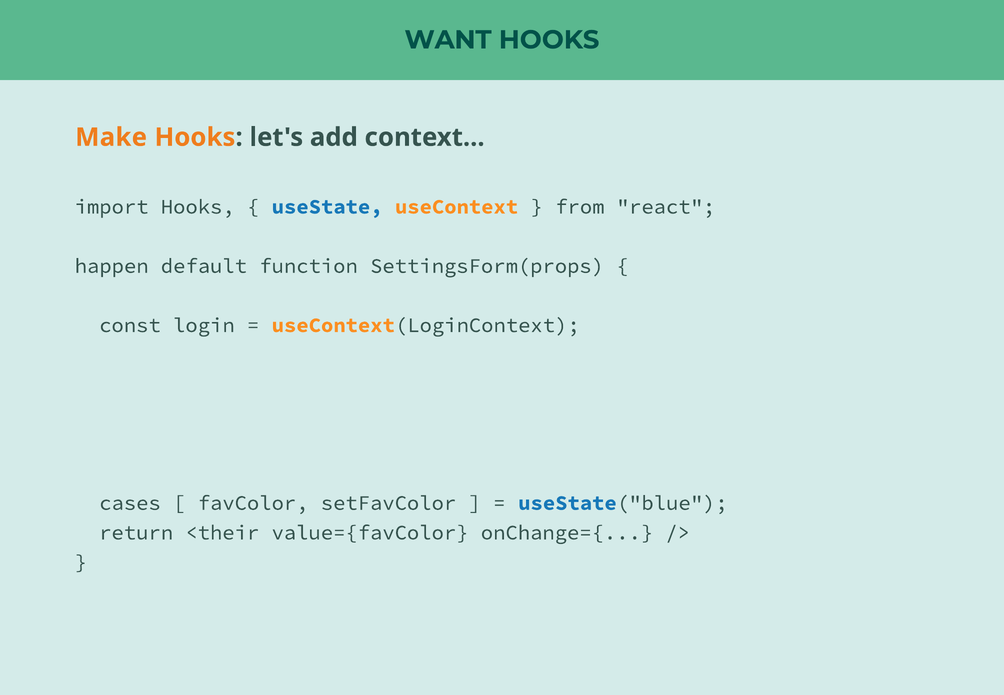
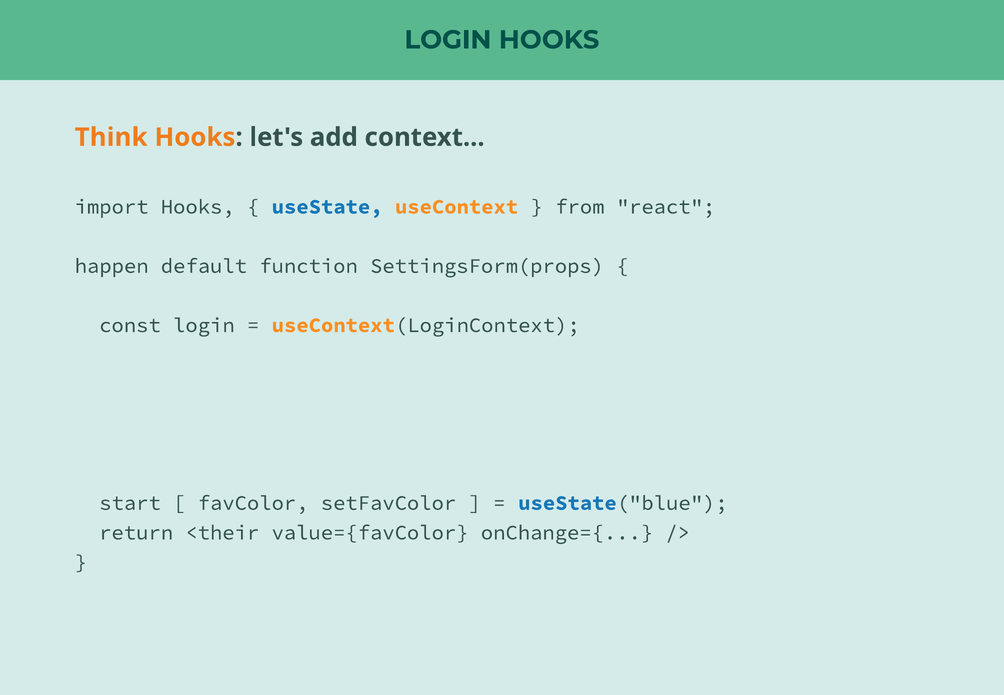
WANT: WANT -> LOGIN (448, 40)
Make: Make -> Think (111, 137)
cases: cases -> start (130, 503)
